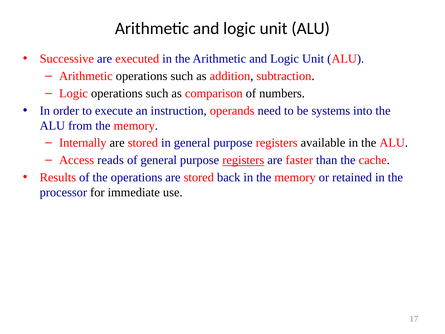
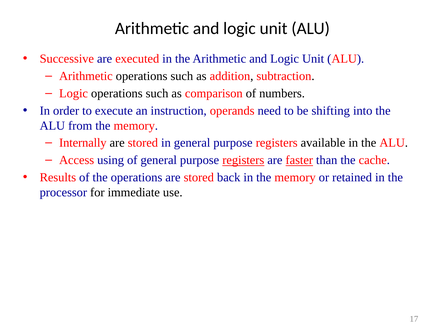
systems: systems -> shifting (331, 111)
reads: reads -> using (111, 160)
faster underline: none -> present (299, 160)
